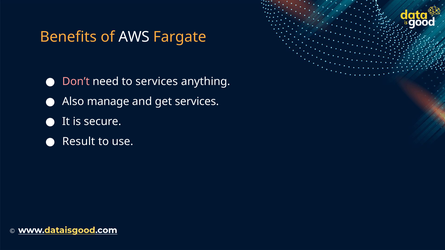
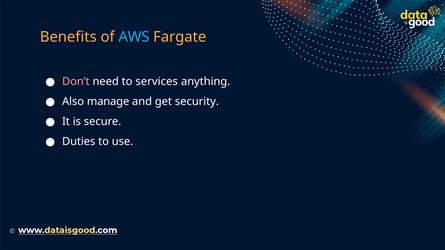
AWS colour: white -> light blue (134, 37)
get services: services -> security (197, 102)
Result: Result -> Duties (79, 142)
